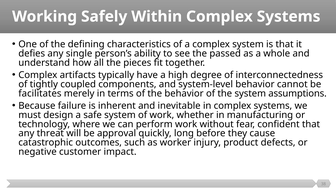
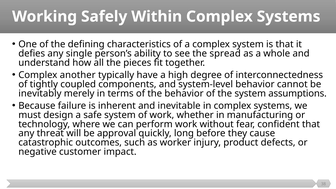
passed: passed -> spread (225, 53)
artifacts: artifacts -> another (78, 75)
facilitates: facilitates -> inevitably (40, 93)
